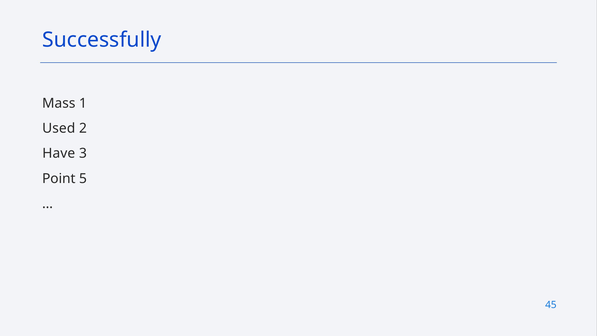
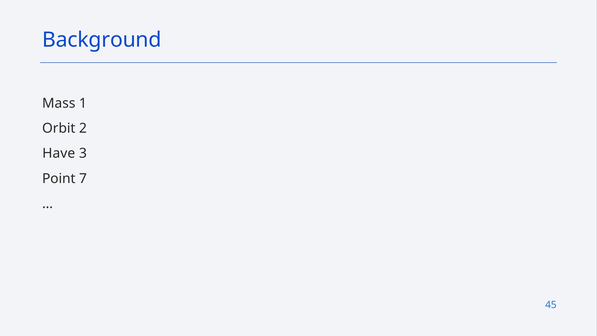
Successfully: Successfully -> Background (102, 40)
Used: Used -> Orbit (59, 128)
5: 5 -> 7 (83, 178)
